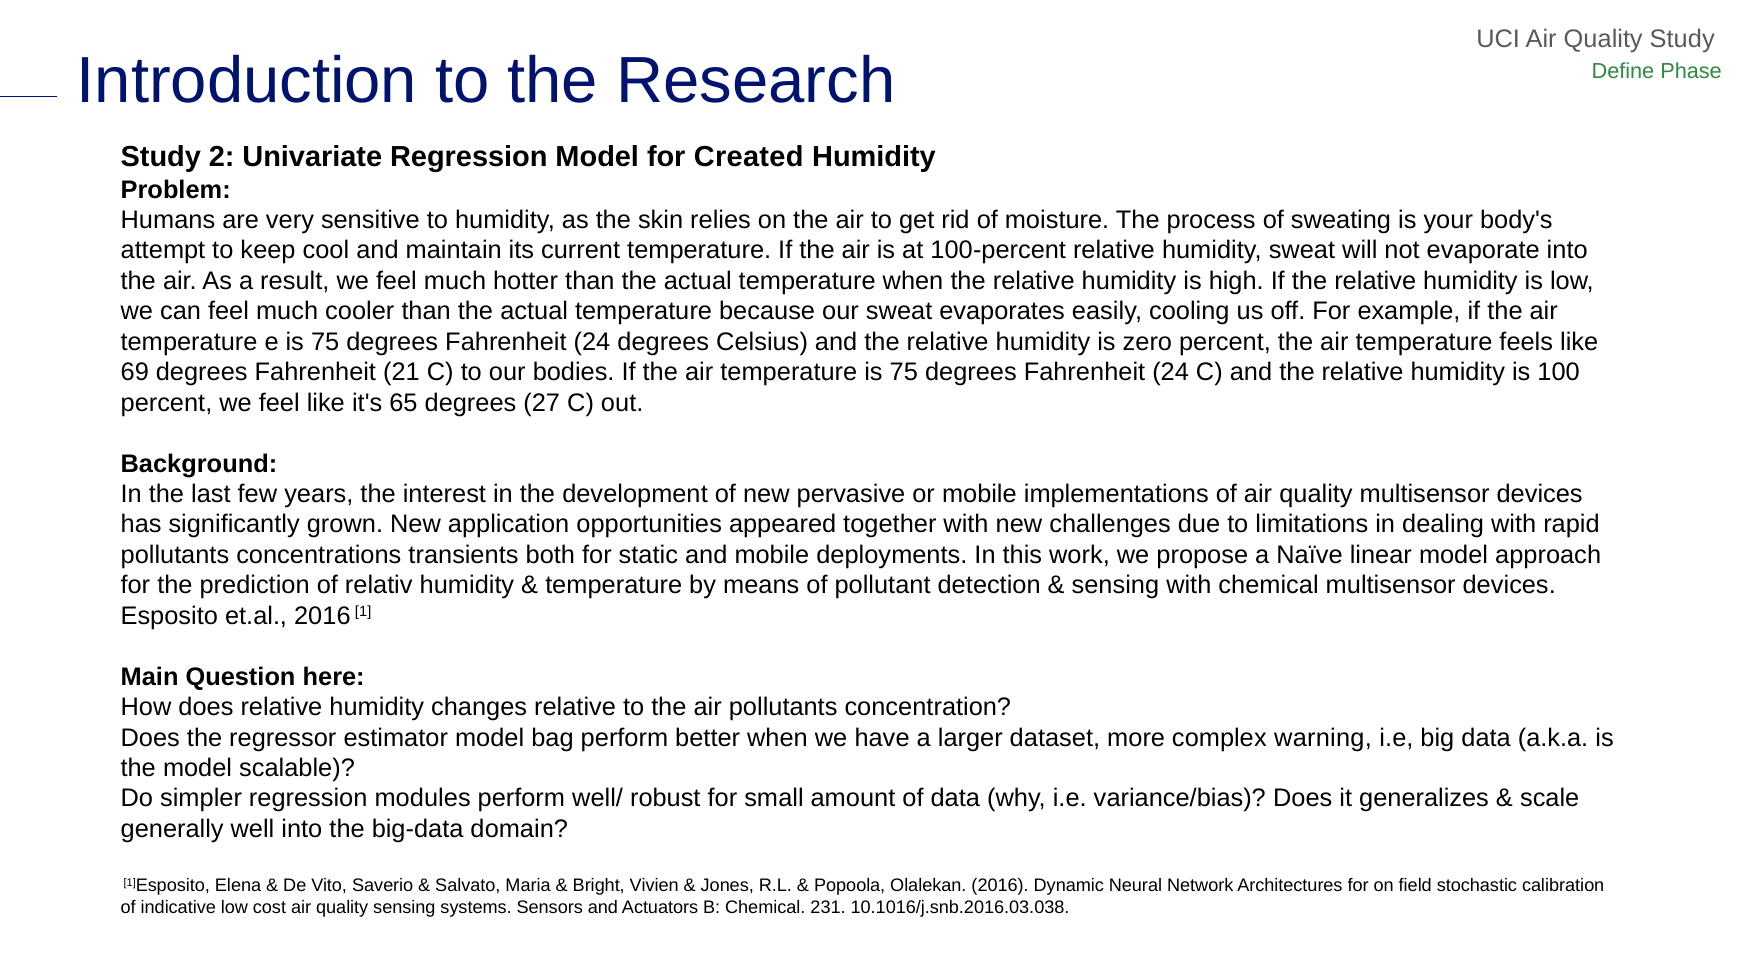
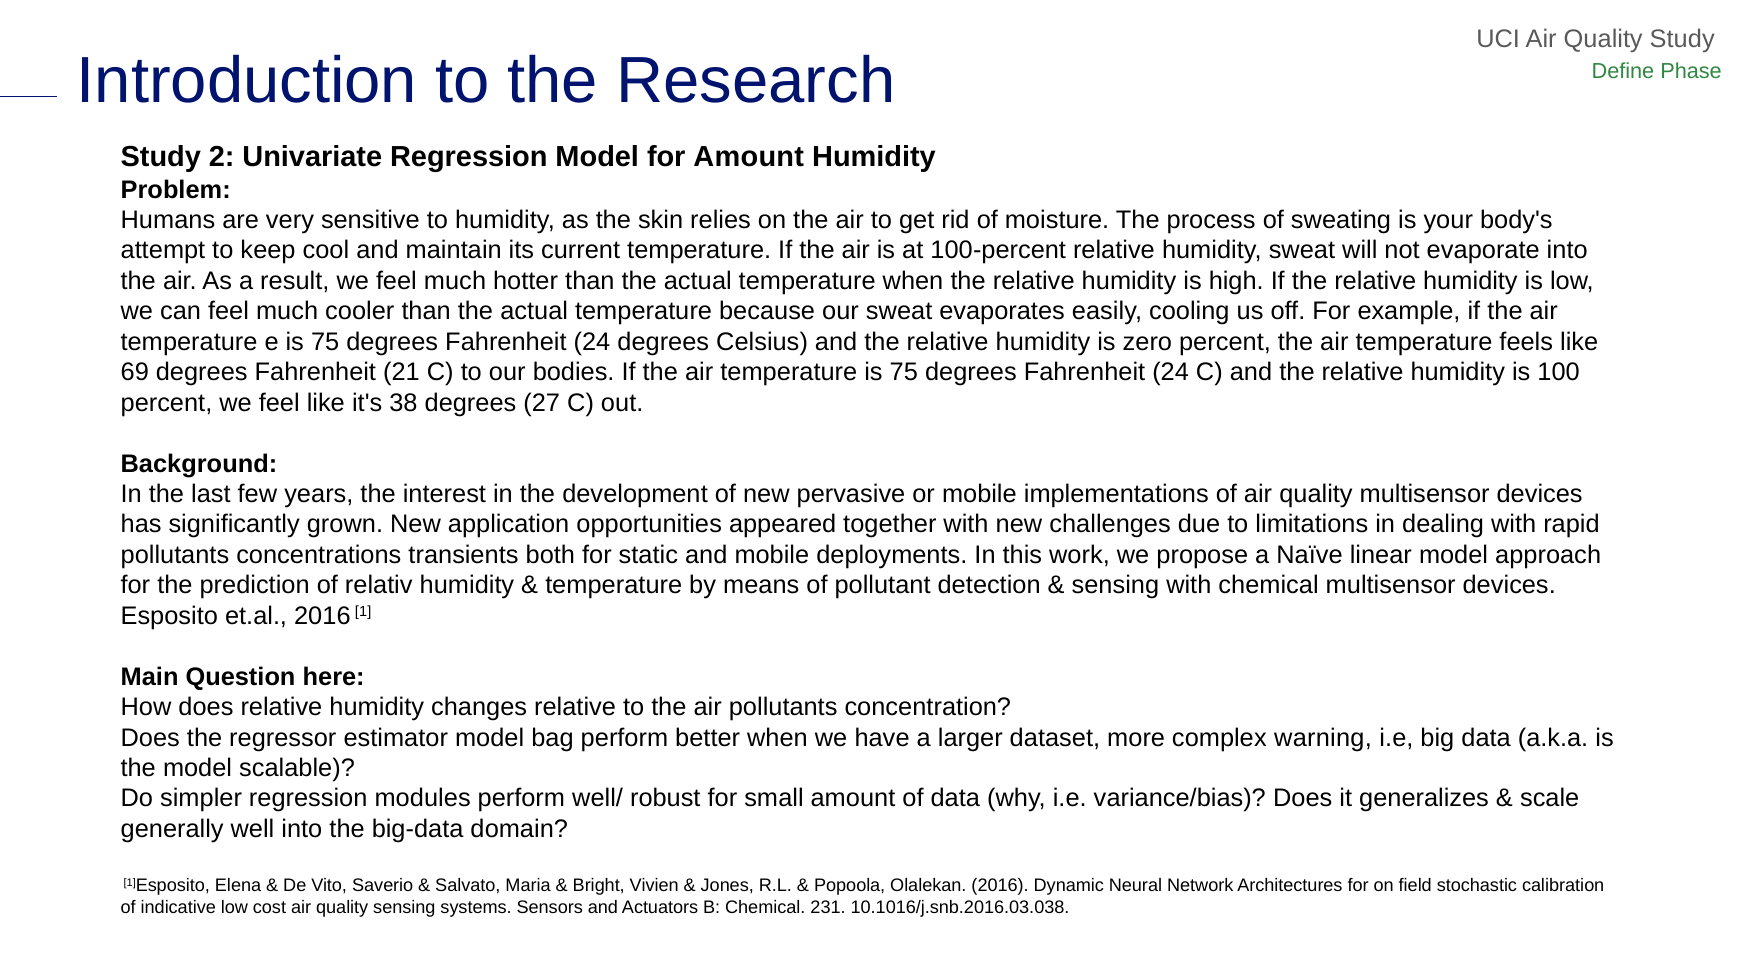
for Created: Created -> Amount (749, 157)
65: 65 -> 38 (403, 403)
